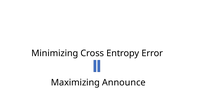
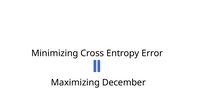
Announce: Announce -> December (124, 82)
